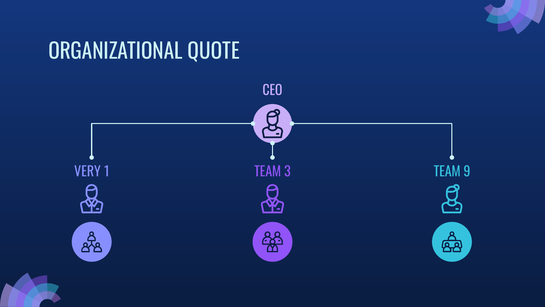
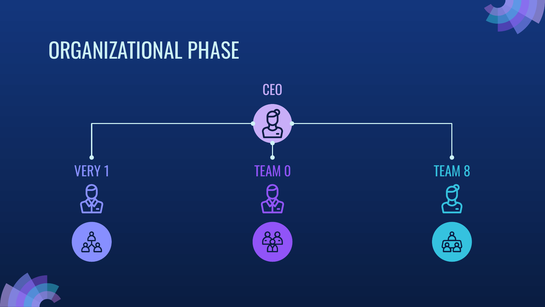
QUOTE: QUOTE -> PHASE (214, 52)
3: 3 -> 0 (288, 172)
9: 9 -> 8 (467, 172)
